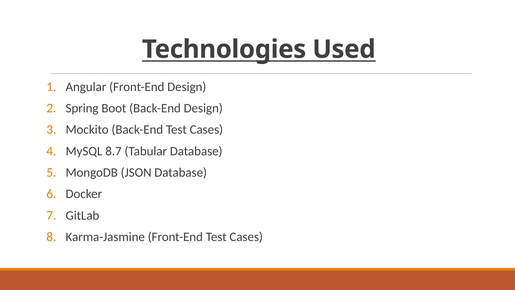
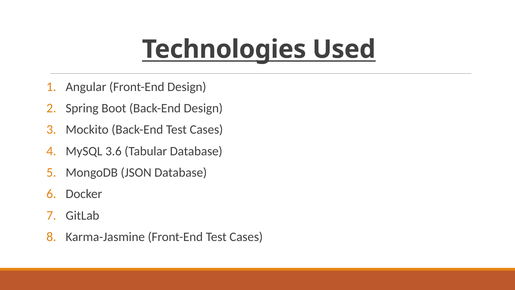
8.7: 8.7 -> 3.6 (114, 151)
